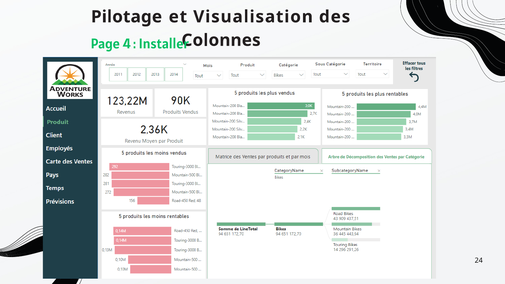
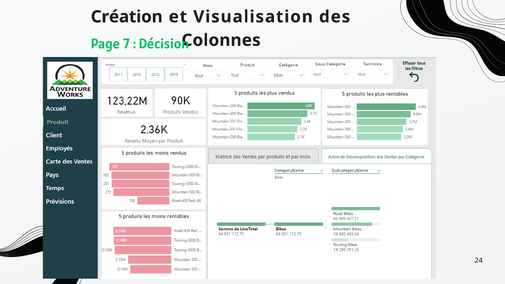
Pilotage: Pilotage -> Création (127, 17)
4: 4 -> 7 (126, 44)
Installer: Installer -> Décision (164, 44)
